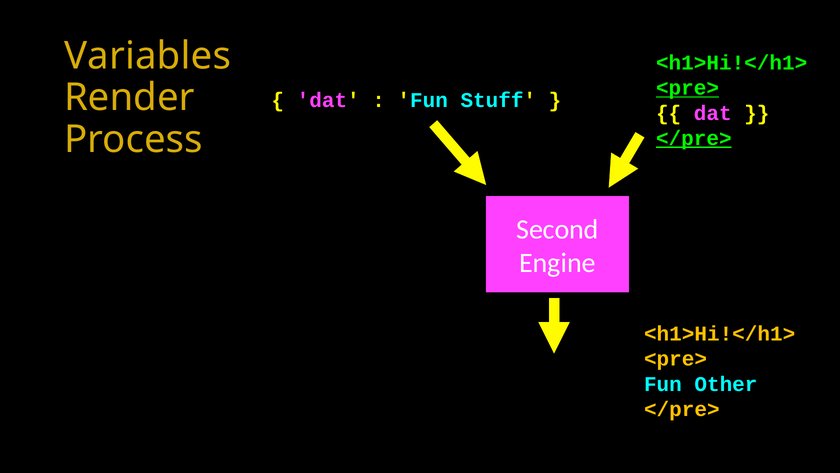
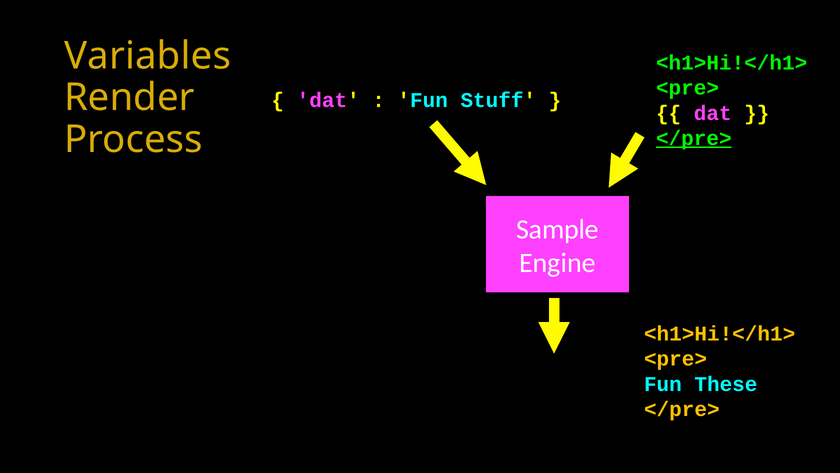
<pre> underline: present -> none (688, 88)
Second: Second -> Sample (557, 229)
Other: Other -> These (726, 384)
